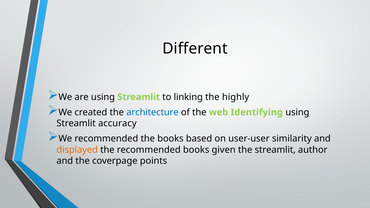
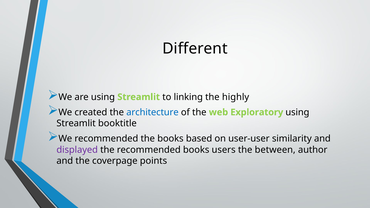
Identifying: Identifying -> Exploratory (257, 112)
accuracy: accuracy -> booktitle (117, 123)
displayed colour: orange -> purple (77, 150)
given: given -> users (224, 150)
the streamlit: streamlit -> between (275, 150)
